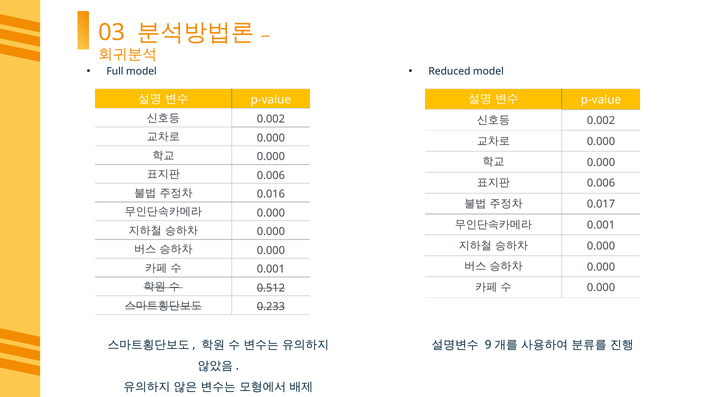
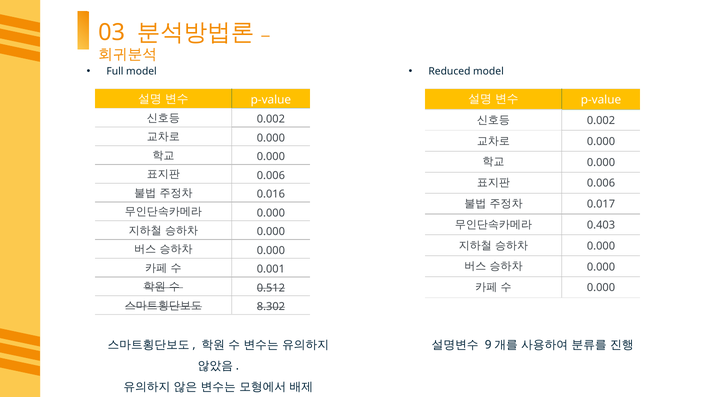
0.001: 0.001 -> 0.403 (601, 225)
0.233: 0.233 -> 8.302 (271, 306)
